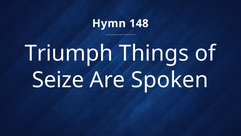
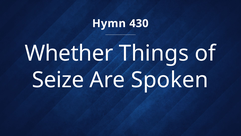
148: 148 -> 430 (139, 23)
Triumph: Triumph -> Whether (69, 53)
